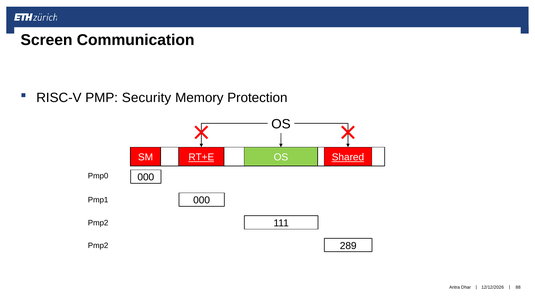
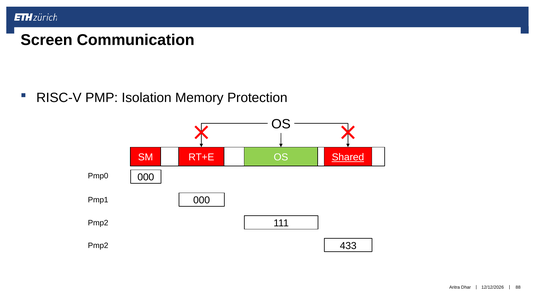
Security: Security -> Isolation (147, 98)
RT+E underline: present -> none (201, 157)
289: 289 -> 433 (348, 246)
